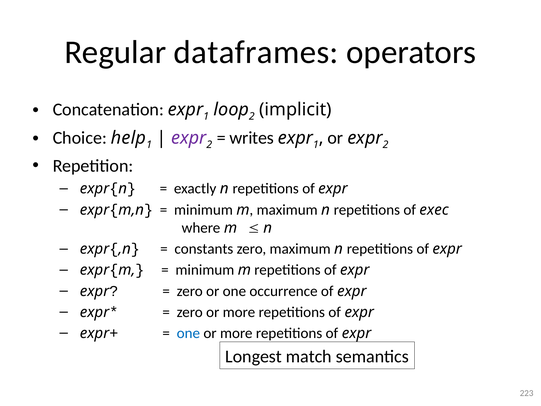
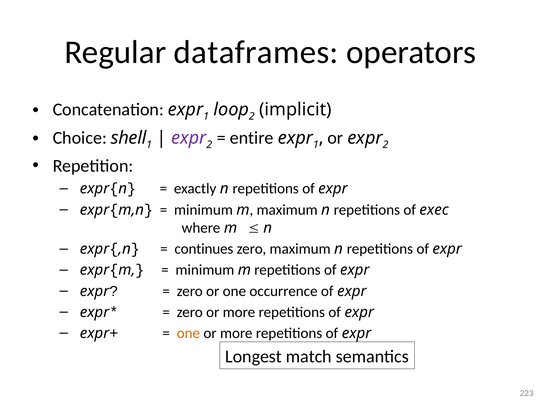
help: help -> shell (129, 138)
writes: writes -> entire (252, 138)
constants: constants -> continues (204, 249)
one colour: blue -> orange (188, 333)
